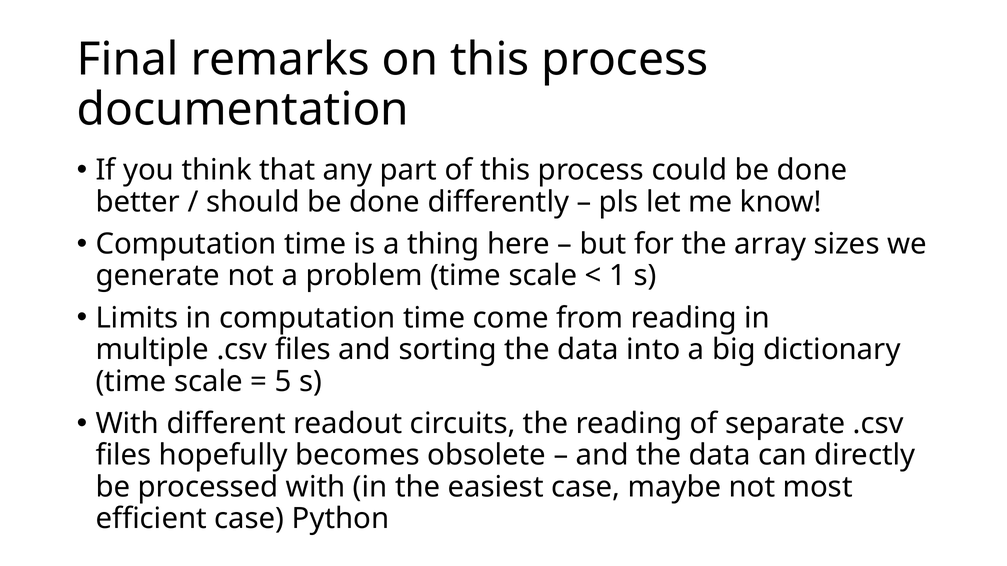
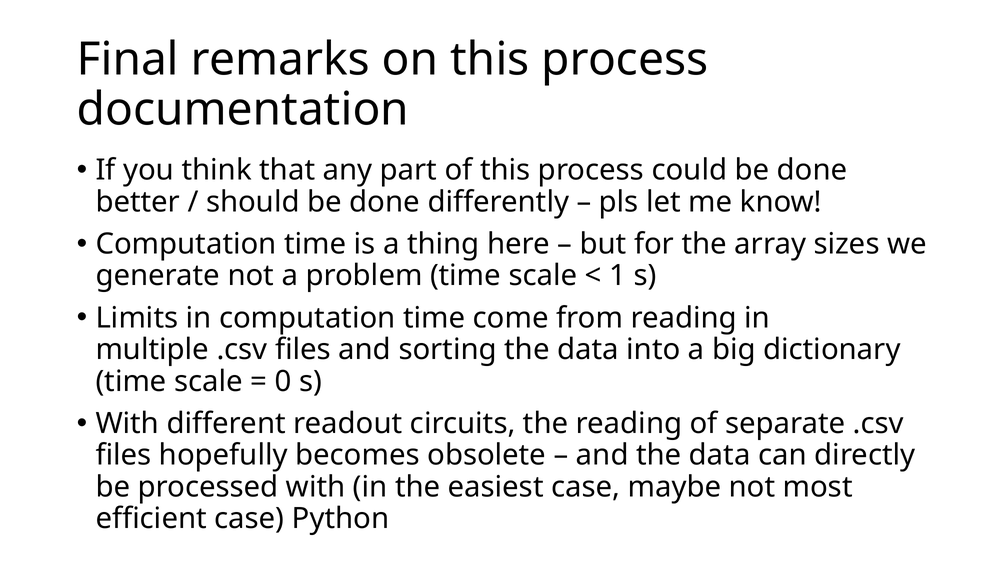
5: 5 -> 0 (283, 382)
